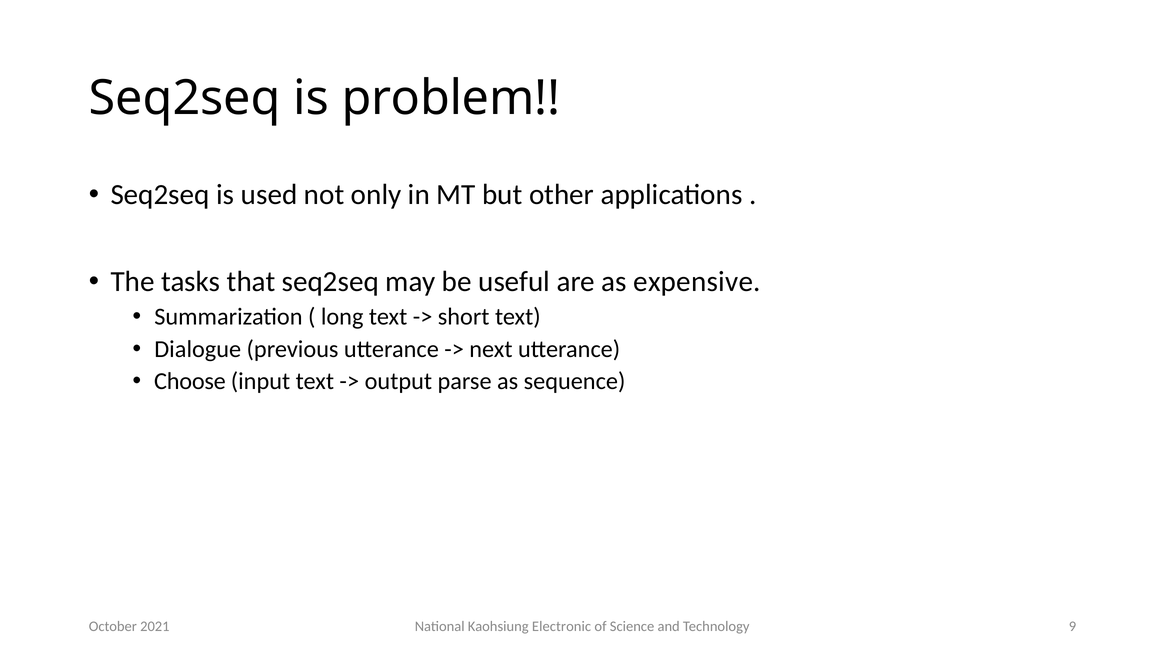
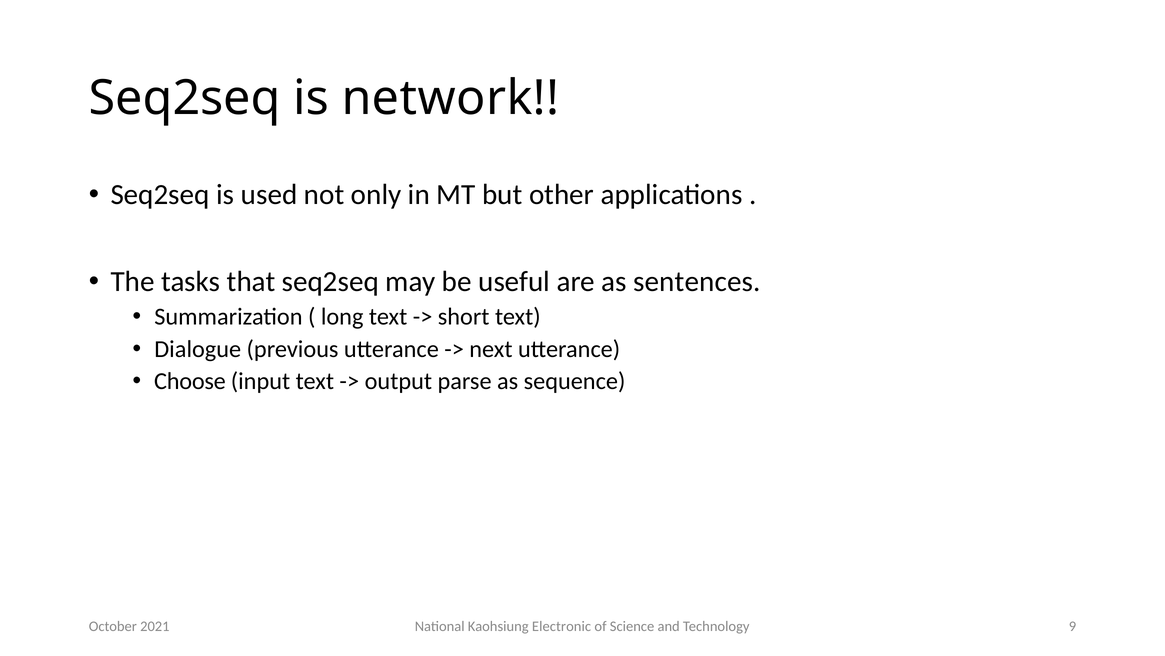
problem: problem -> network (450, 98)
expensive: expensive -> sentences (697, 282)
